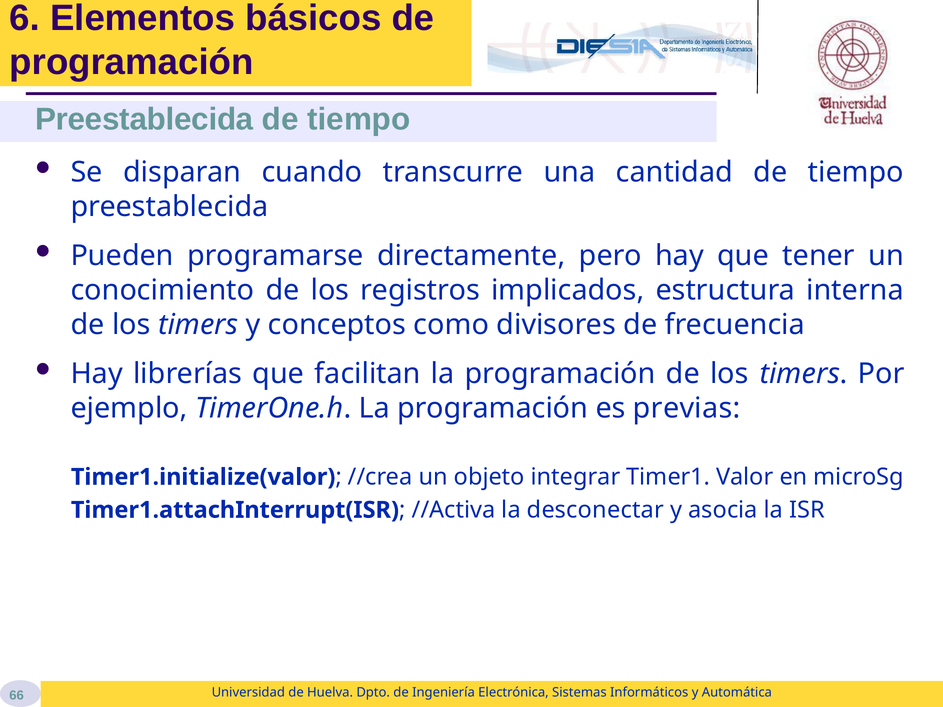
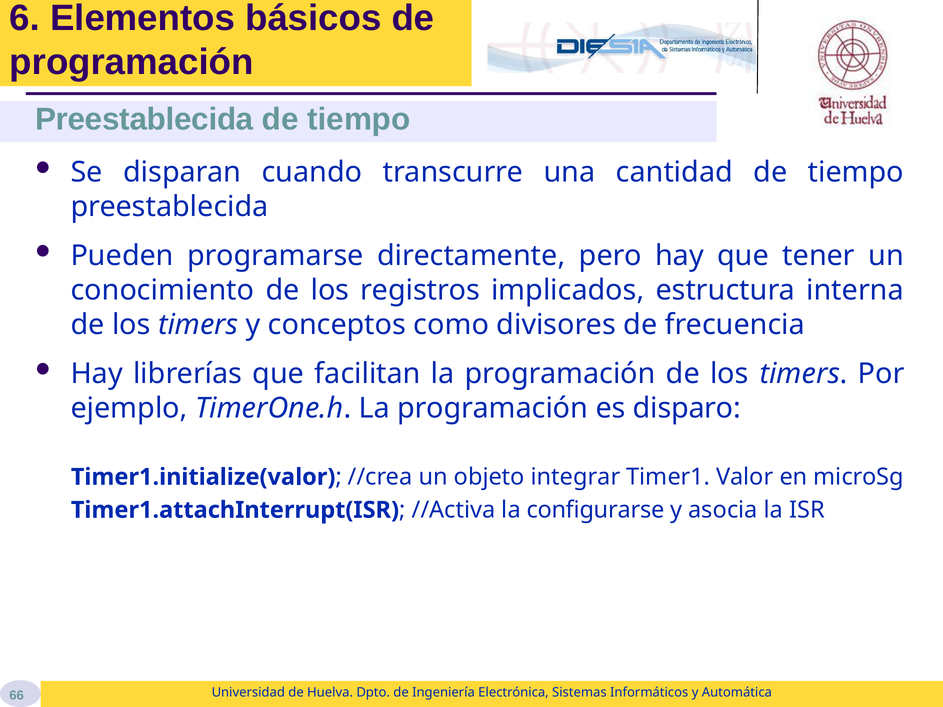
previas: previas -> disparo (687, 408)
desconectar: desconectar -> configurarse (596, 510)
